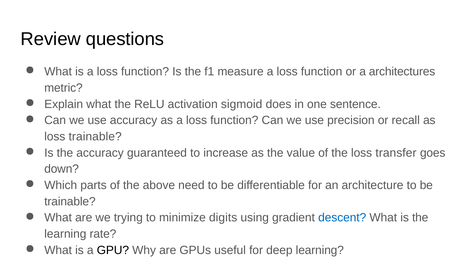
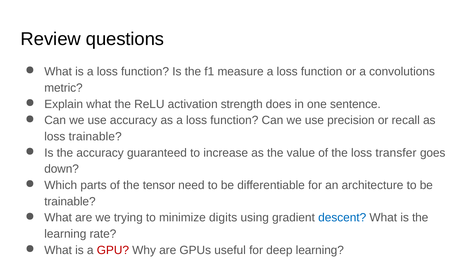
architectures: architectures -> convolutions (402, 72)
sigmoid: sigmoid -> strength (242, 104)
above: above -> tensor (159, 185)
GPU colour: black -> red (113, 250)
